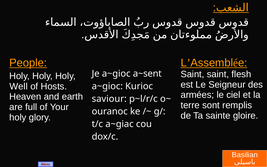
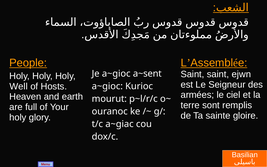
flesh: flesh -> ejwn (241, 74)
saviour: saviour -> mourut (109, 99)
